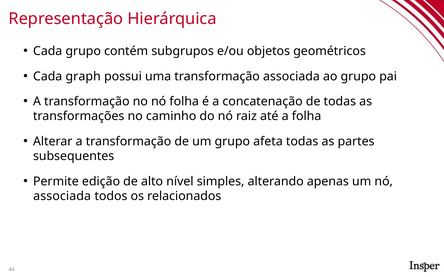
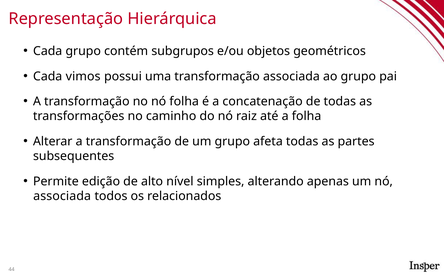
graph: graph -> vimos (83, 76)
